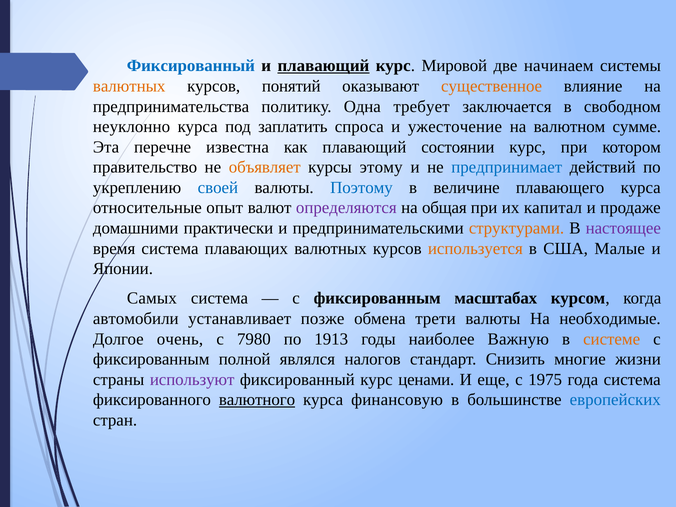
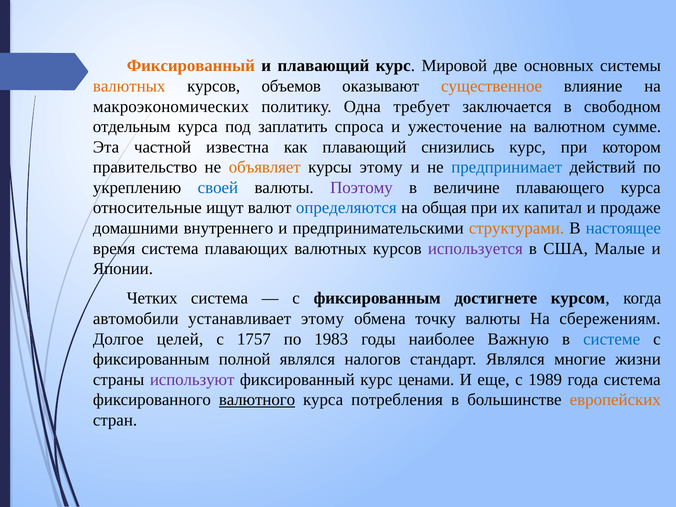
Фиксированный colour: blue -> orange (191, 66)
плавающий underline: present -> none (323, 66)
начинаем: начинаем -> основных (559, 66)
понятий: понятий -> объемов (291, 86)
предпринимательства: предпринимательства -> макроэкономических (171, 106)
неуклонно: неуклонно -> отдельным (132, 127)
перечне: перечне -> частной (163, 147)
состоянии: состоянии -> снизились (458, 147)
Поэтому colour: blue -> purple (361, 188)
опыт: опыт -> ищут (225, 208)
определяются colour: purple -> blue (346, 208)
практически: практически -> внутреннего (228, 228)
настоящее colour: purple -> blue (623, 228)
используется colour: orange -> purple (475, 248)
Самых: Самых -> Четких (152, 298)
масштабах: масштабах -> достигнете (496, 298)
устанавливает позже: позже -> этому (323, 319)
трети: трети -> точку (436, 319)
необходимые: необходимые -> сбережениям (610, 319)
очень: очень -> целей (180, 339)
7980: 7980 -> 1757 (254, 339)
1913: 1913 -> 1983 (331, 339)
системе colour: orange -> blue (612, 339)
стандарт Снизить: Снизить -> Являлся (515, 359)
1975: 1975 -> 1989 (545, 380)
финансовую: финансовую -> потребления (397, 400)
европейских colour: blue -> orange (615, 400)
